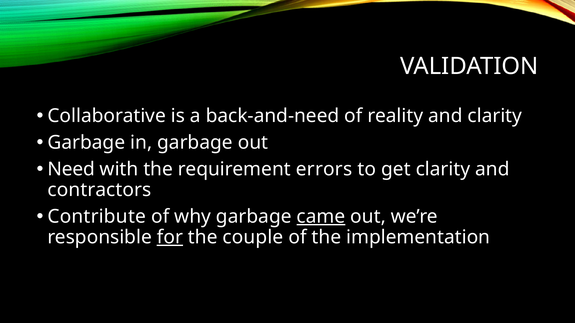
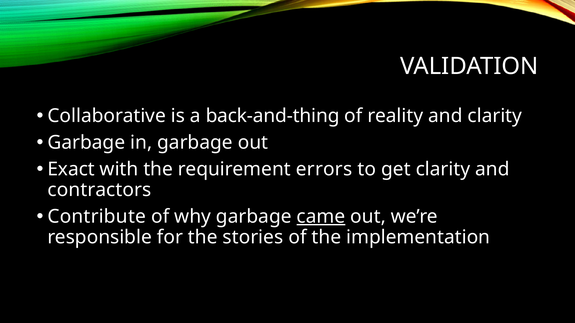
back-and-need: back-and-need -> back-and-thing (273, 116)
Need: Need -> Exact (71, 169)
for underline: present -> none (170, 237)
couple: couple -> stories (253, 237)
